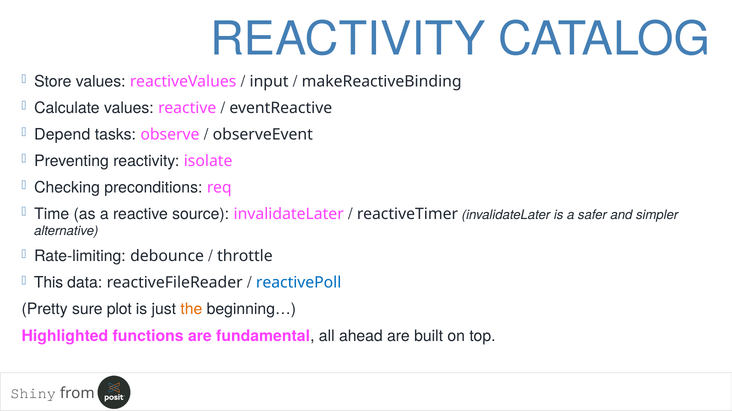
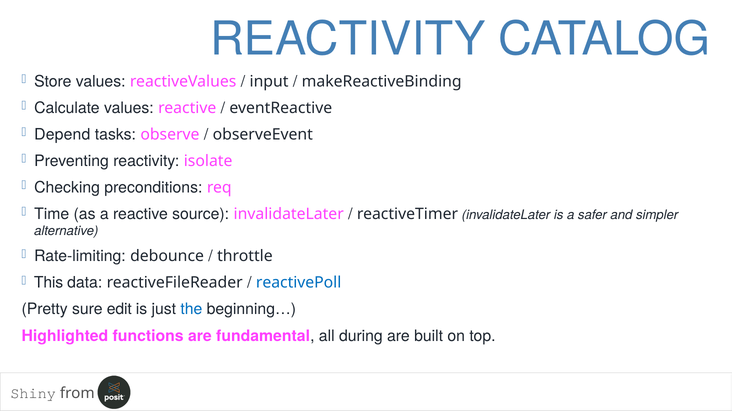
plot: plot -> edit (119, 310)
the colour: orange -> blue (191, 310)
ahead: ahead -> during (361, 336)
